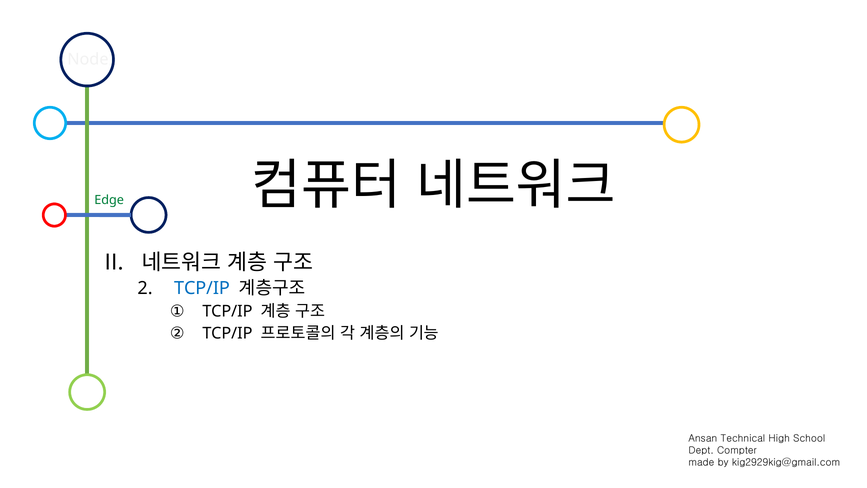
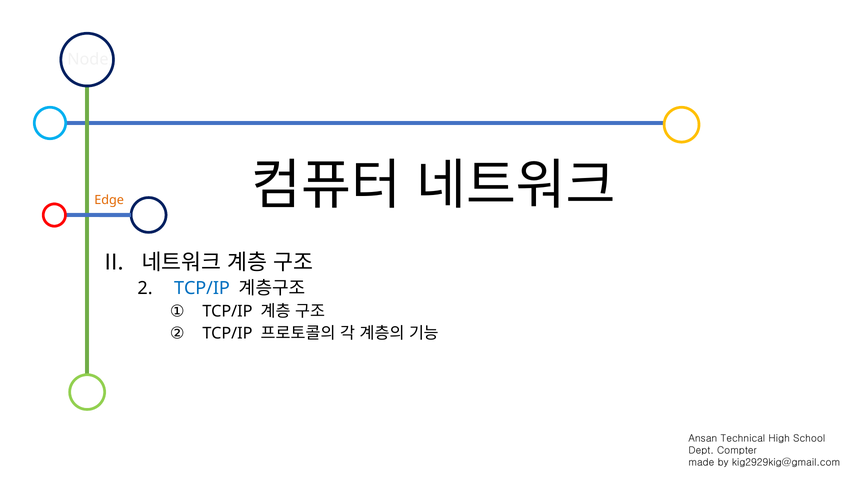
Edge colour: green -> orange (109, 200)
